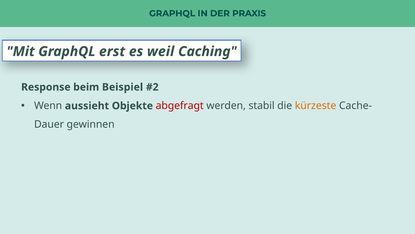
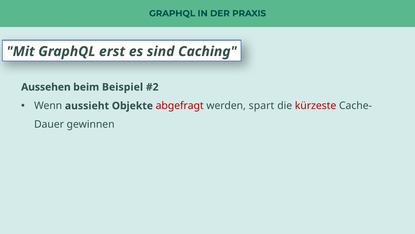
weil: weil -> sind (161, 51)
Response: Response -> Aussehen (46, 87)
stabil: stabil -> spart (262, 106)
kürzeste colour: orange -> red (316, 106)
